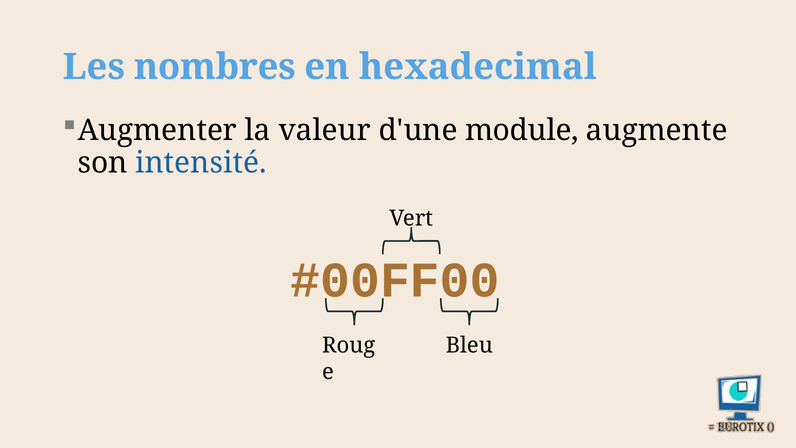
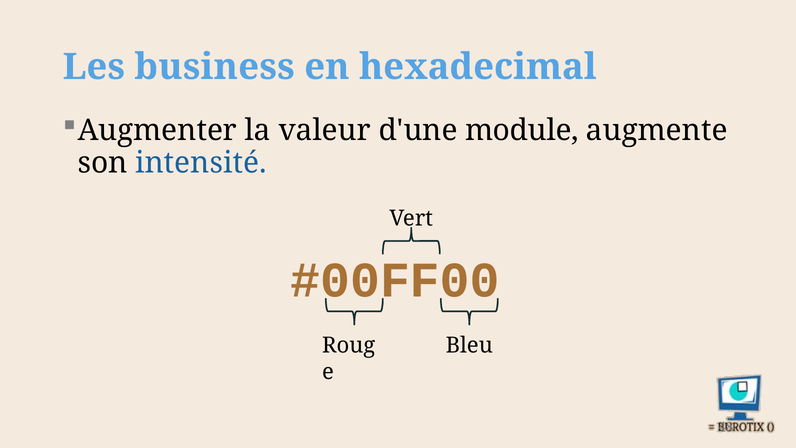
nombres: nombres -> business (214, 67)
